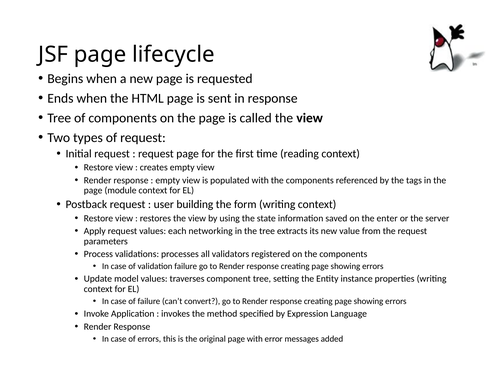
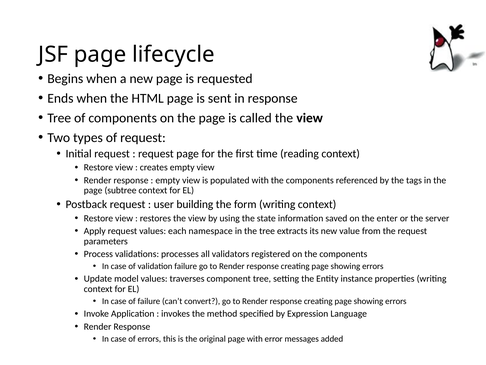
module: module -> subtree (121, 190)
networking: networking -> namespace (211, 231)
